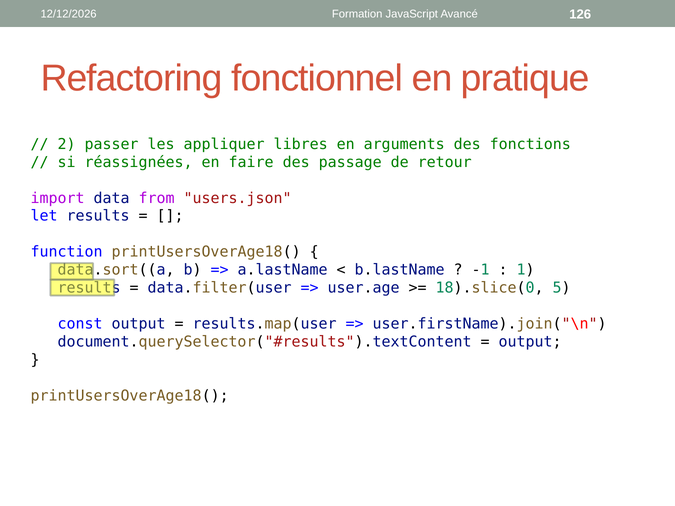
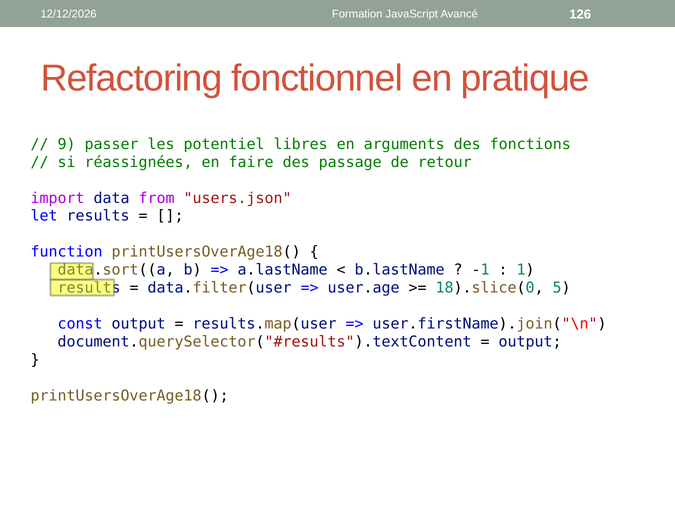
2: 2 -> 9 (67, 144)
appliquer: appliquer -> potentiel (224, 144)
